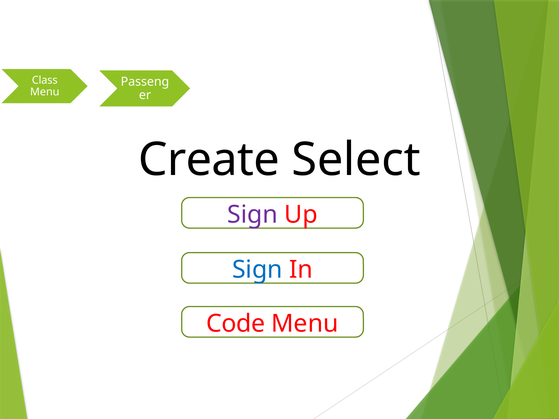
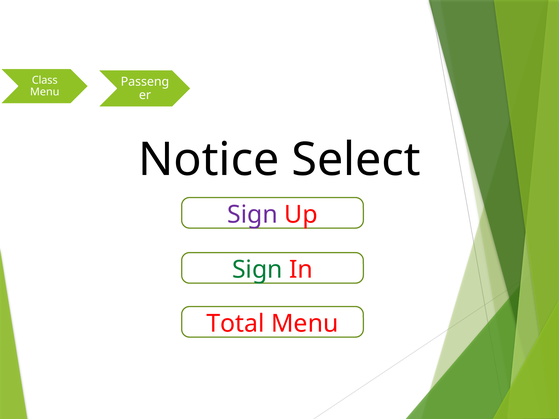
Create: Create -> Notice (209, 160)
Sign colour: blue -> green (257, 270)
Code: Code -> Total (236, 324)
